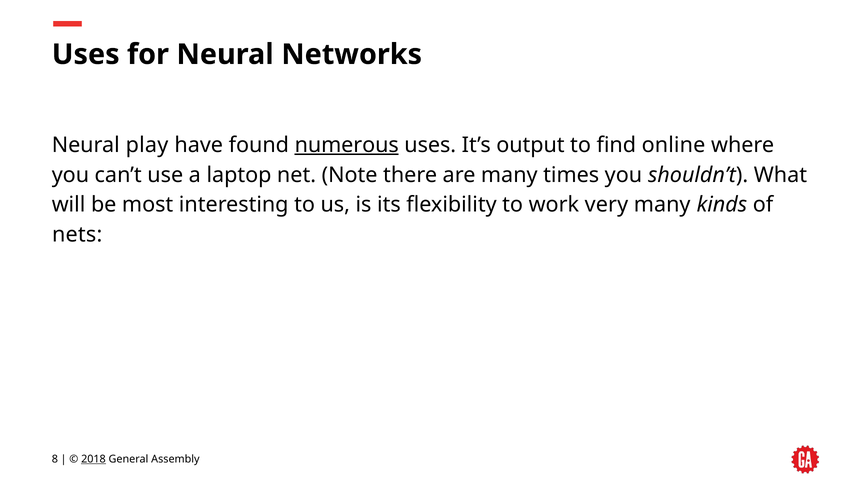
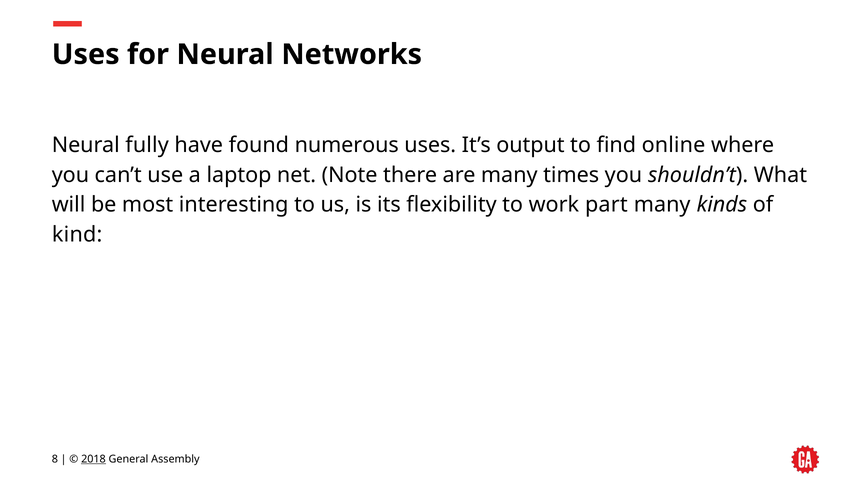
play: play -> fully (147, 145)
numerous underline: present -> none (347, 145)
very: very -> part (606, 204)
nets: nets -> kind (77, 234)
